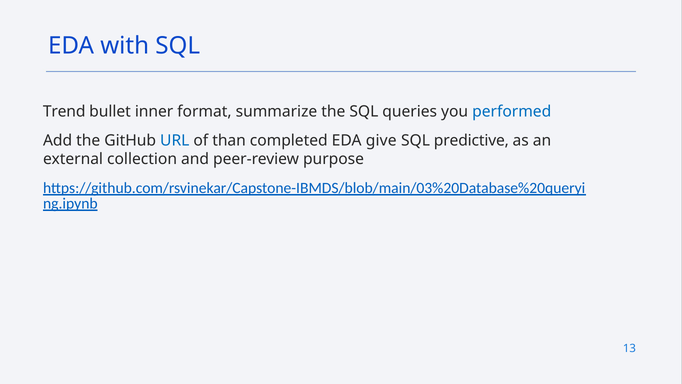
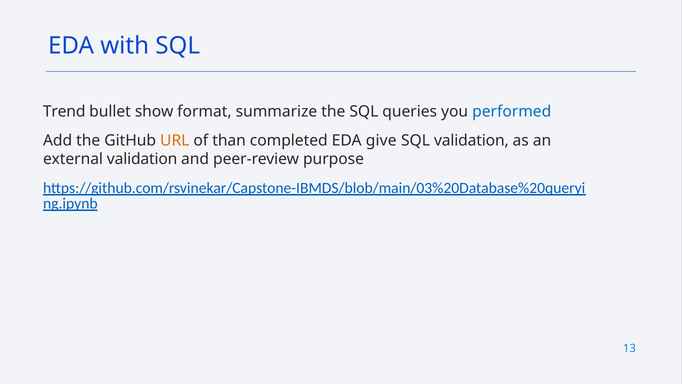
inner: inner -> show (154, 112)
URL colour: blue -> orange (175, 140)
SQL predictive: predictive -> validation (471, 140)
external collection: collection -> validation (142, 159)
